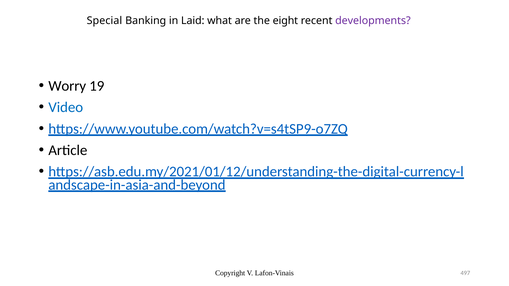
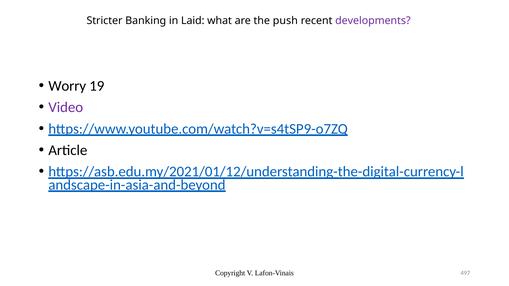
Special: Special -> Stricter (105, 21)
eight: eight -> push (285, 21)
Video colour: blue -> purple (66, 107)
